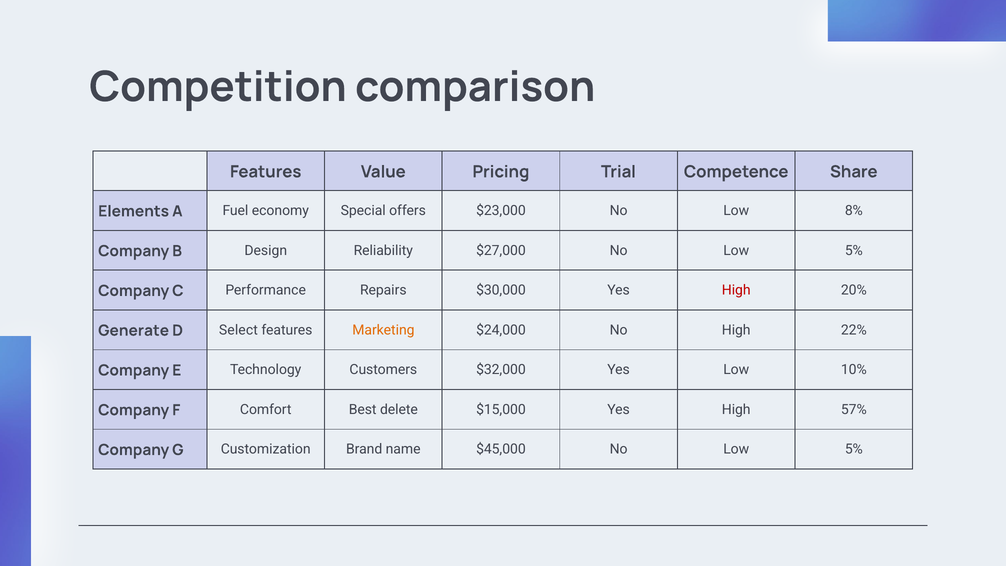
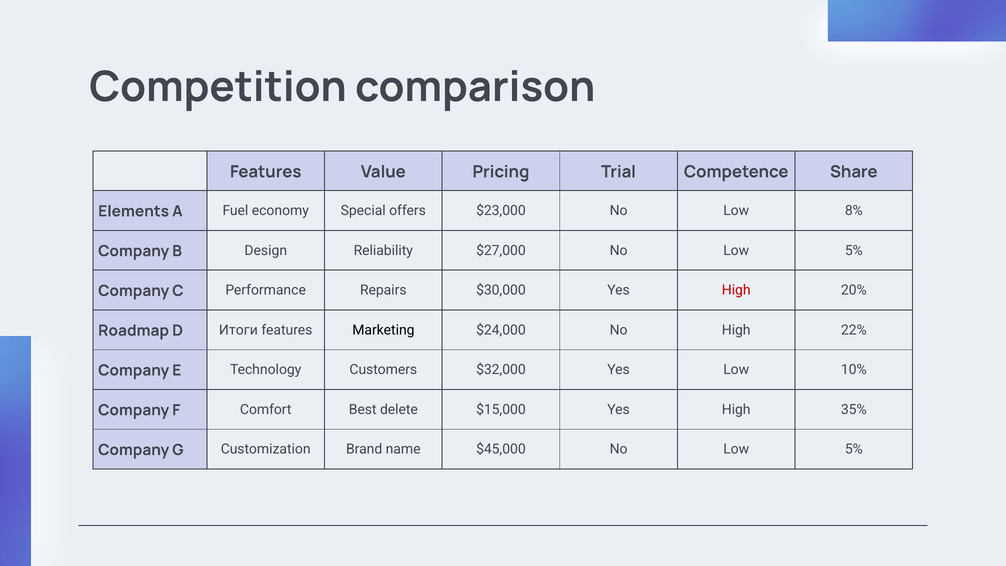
Generate: Generate -> Roadmap (134, 331)
Select: Select -> Итоги (238, 330)
Marketing colour: orange -> black (383, 330)
57%: 57% -> 35% (854, 409)
